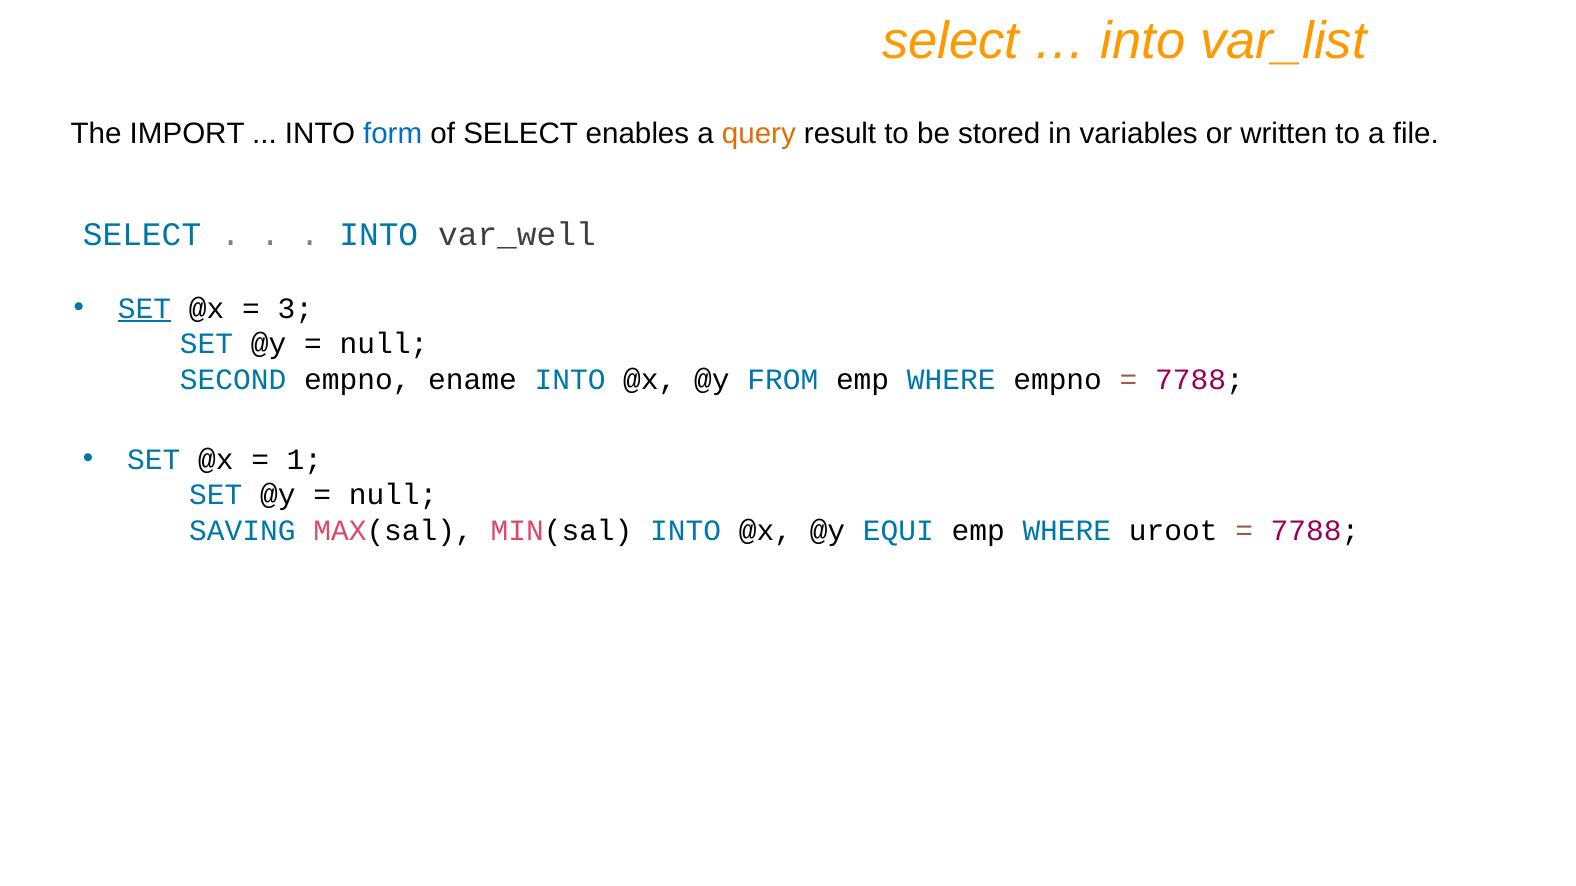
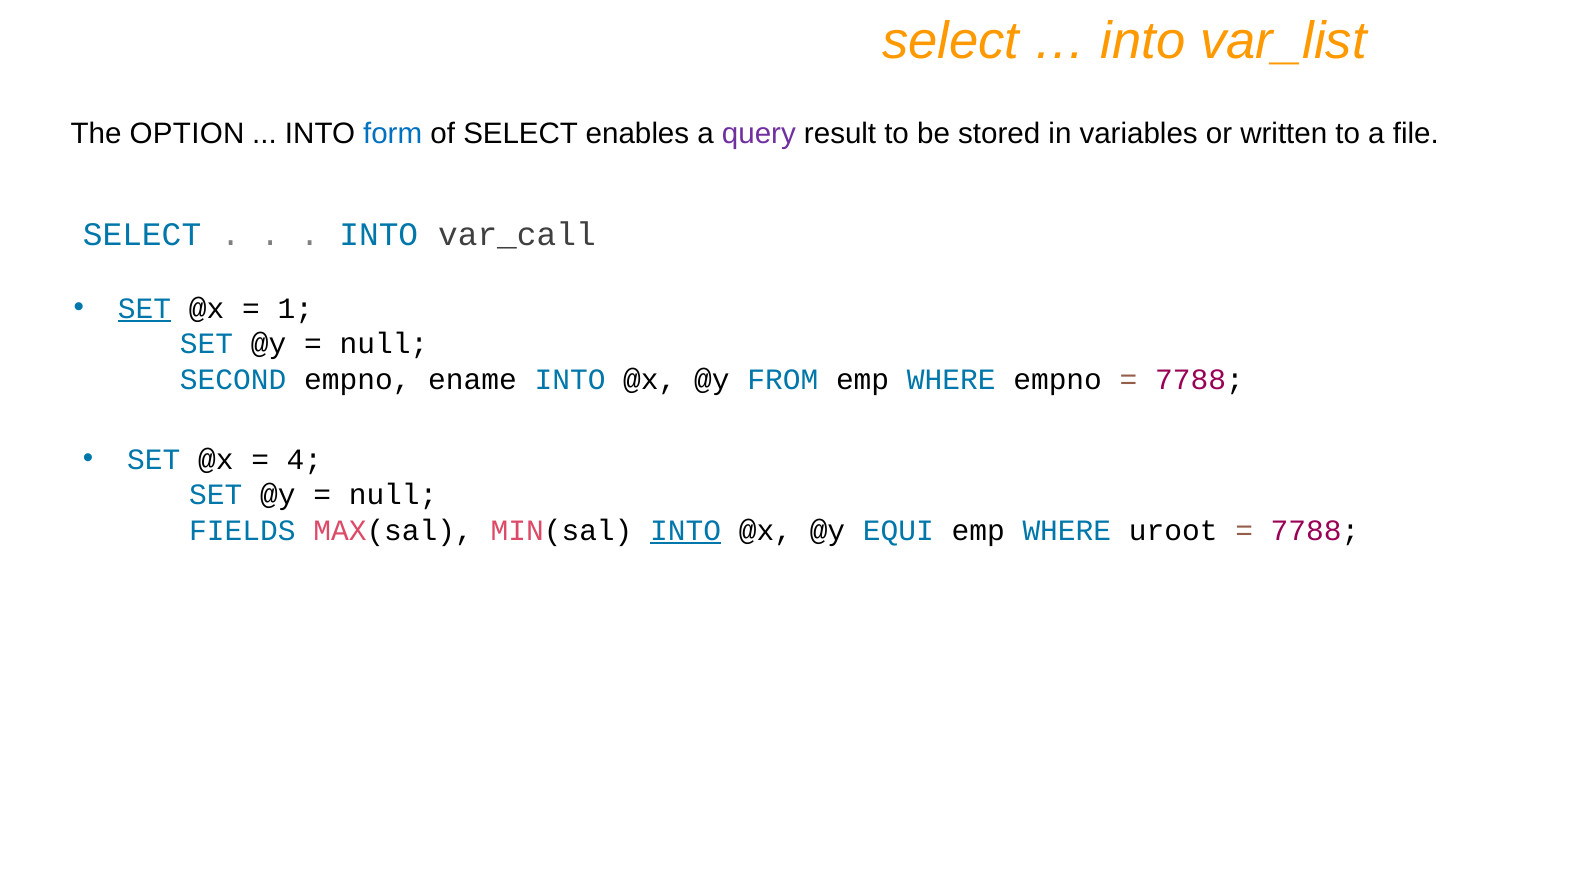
IMPORT: IMPORT -> OPTION (187, 134)
query colour: orange -> purple (759, 134)
var_well: var_well -> var_call (517, 234)
3: 3 -> 1 (295, 309)
1: 1 -> 4 (304, 460)
SAVING: SAVING -> FIELDS (242, 531)
INTO underline: none -> present (686, 531)
